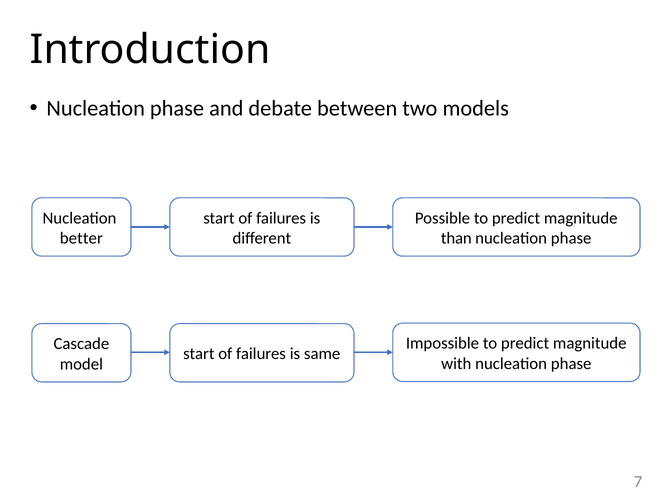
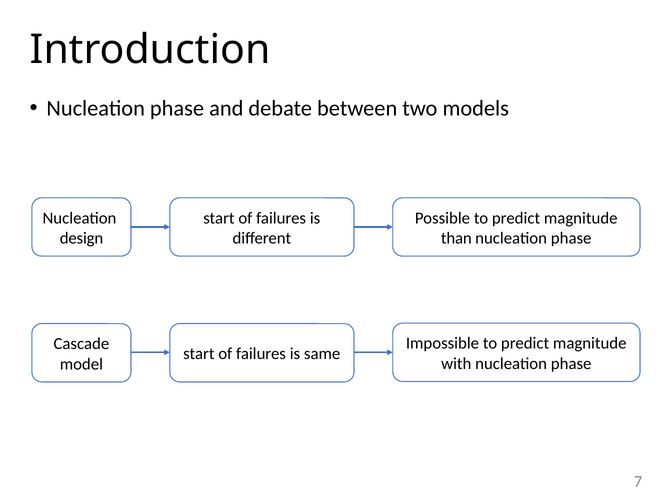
better: better -> design (81, 238)
